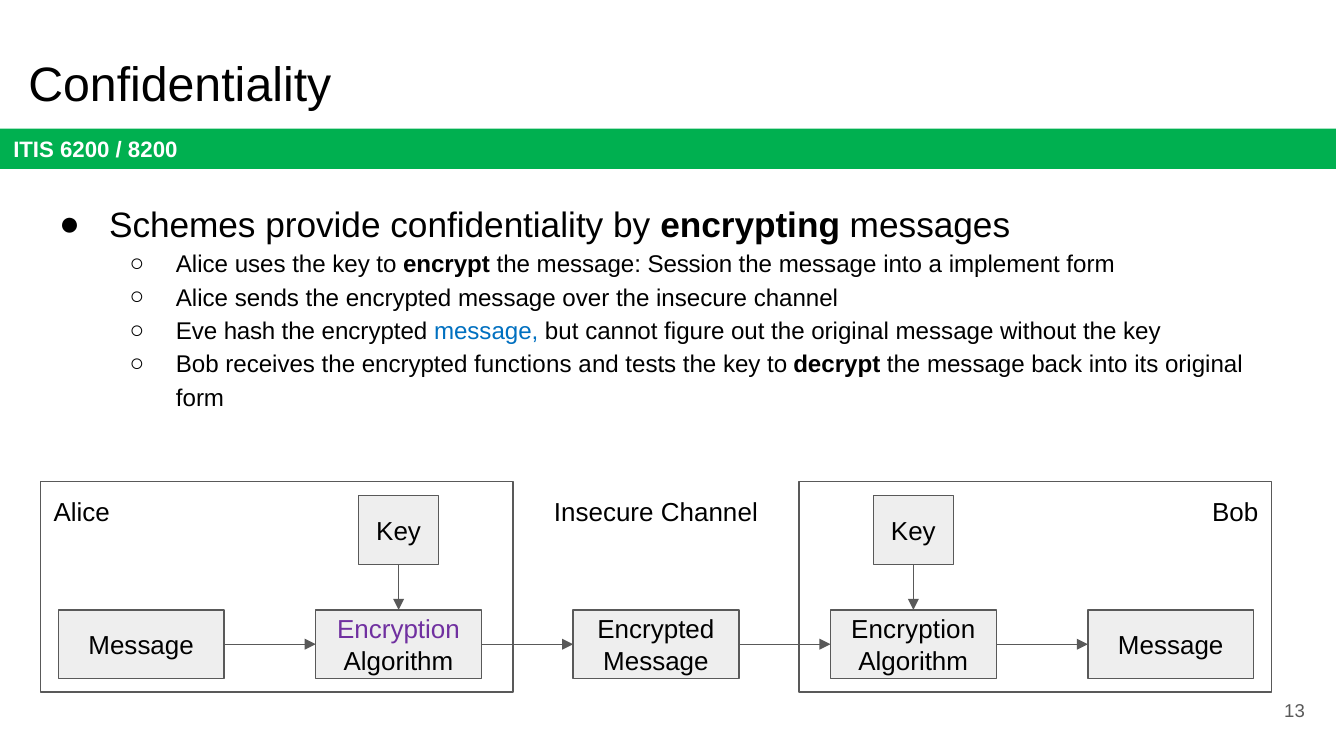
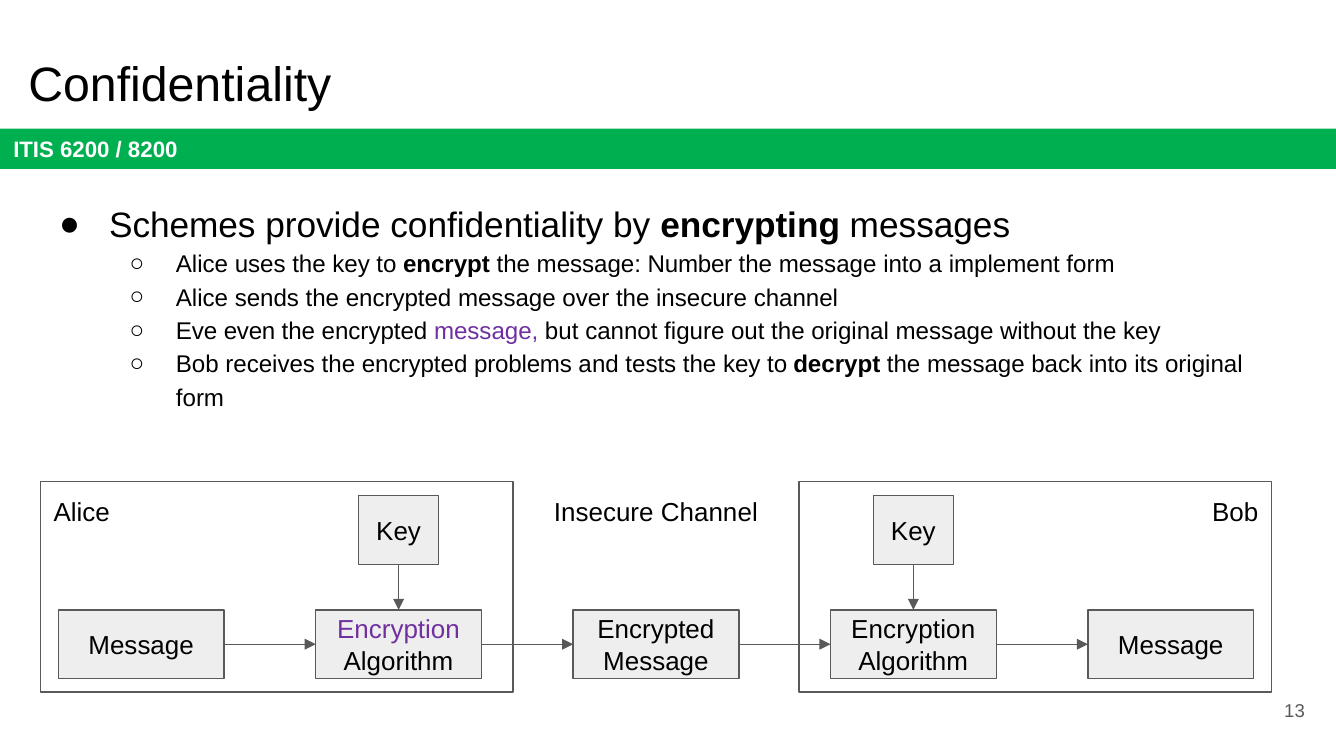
Session: Session -> Number (690, 265)
hash: hash -> even (250, 331)
message colour: blue -> purple (486, 331)
functions: functions -> problems (523, 364)
